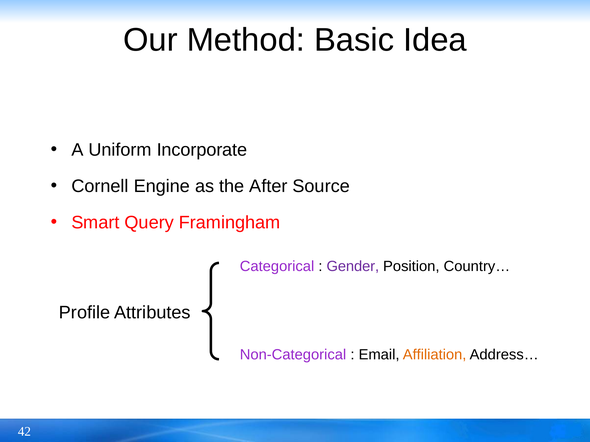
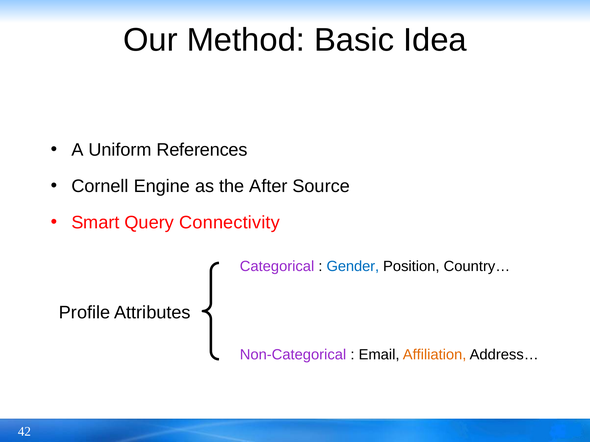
Incorporate: Incorporate -> References (202, 150)
Framingham: Framingham -> Connectivity (230, 223)
Gender colour: purple -> blue (353, 266)
